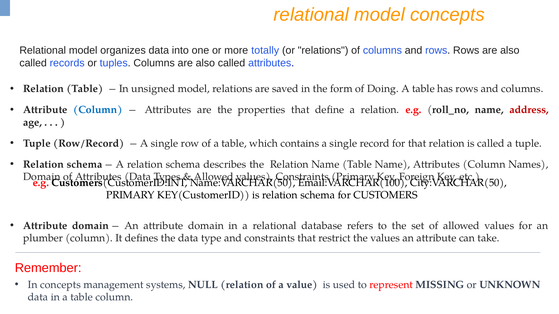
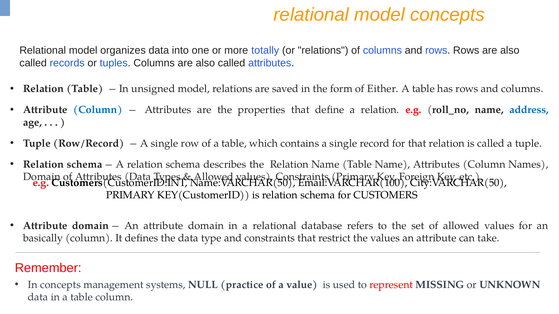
Doing: Doing -> Either (383, 89)
address colour: red -> blue (529, 110)
plumber: plumber -> basically (43, 238)
NULL relation: relation -> practice (242, 285)
